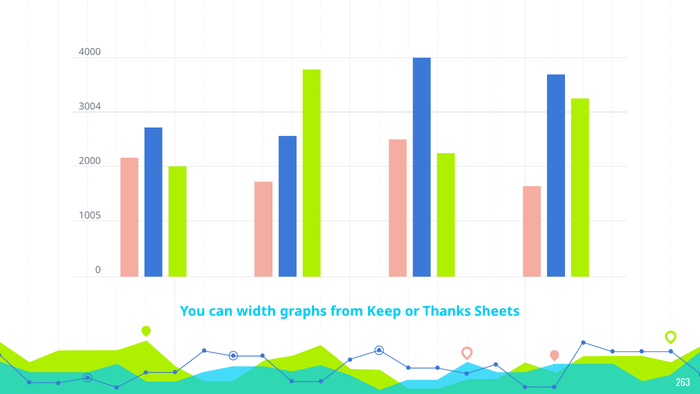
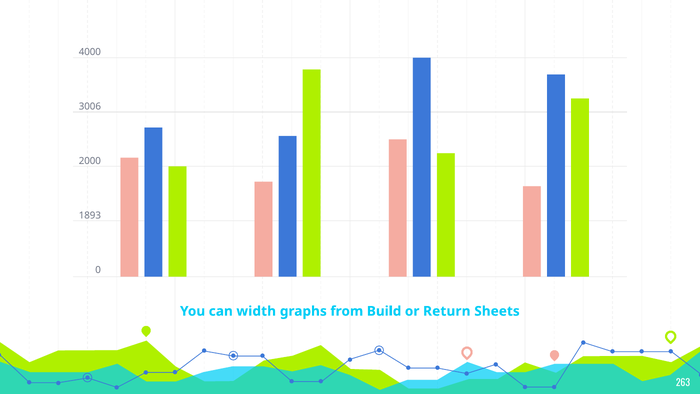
3004: 3004 -> 3006 (90, 106)
1005: 1005 -> 1893 (90, 215)
Keep: Keep -> Build (384, 311)
Thanks: Thanks -> Return (447, 311)
